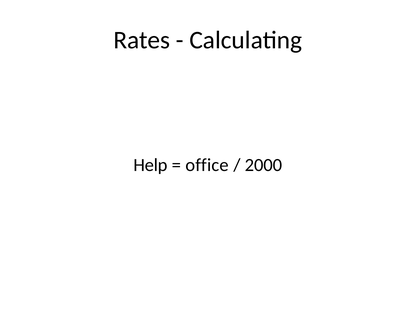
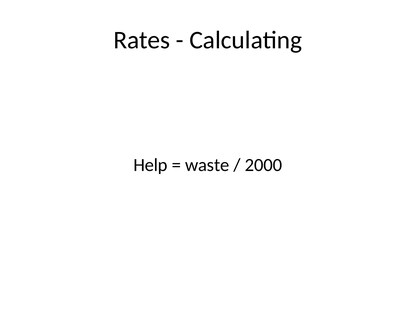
office: office -> waste (207, 165)
